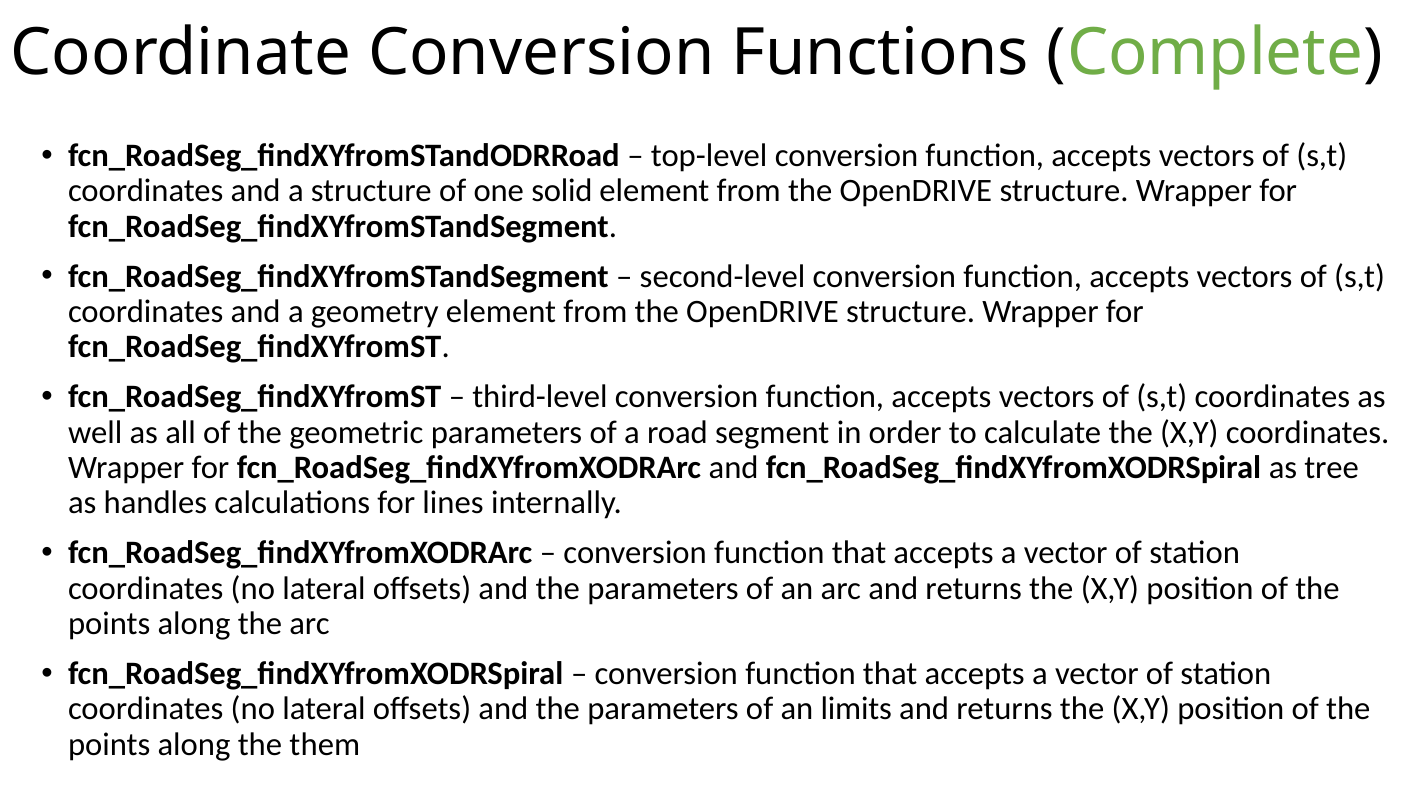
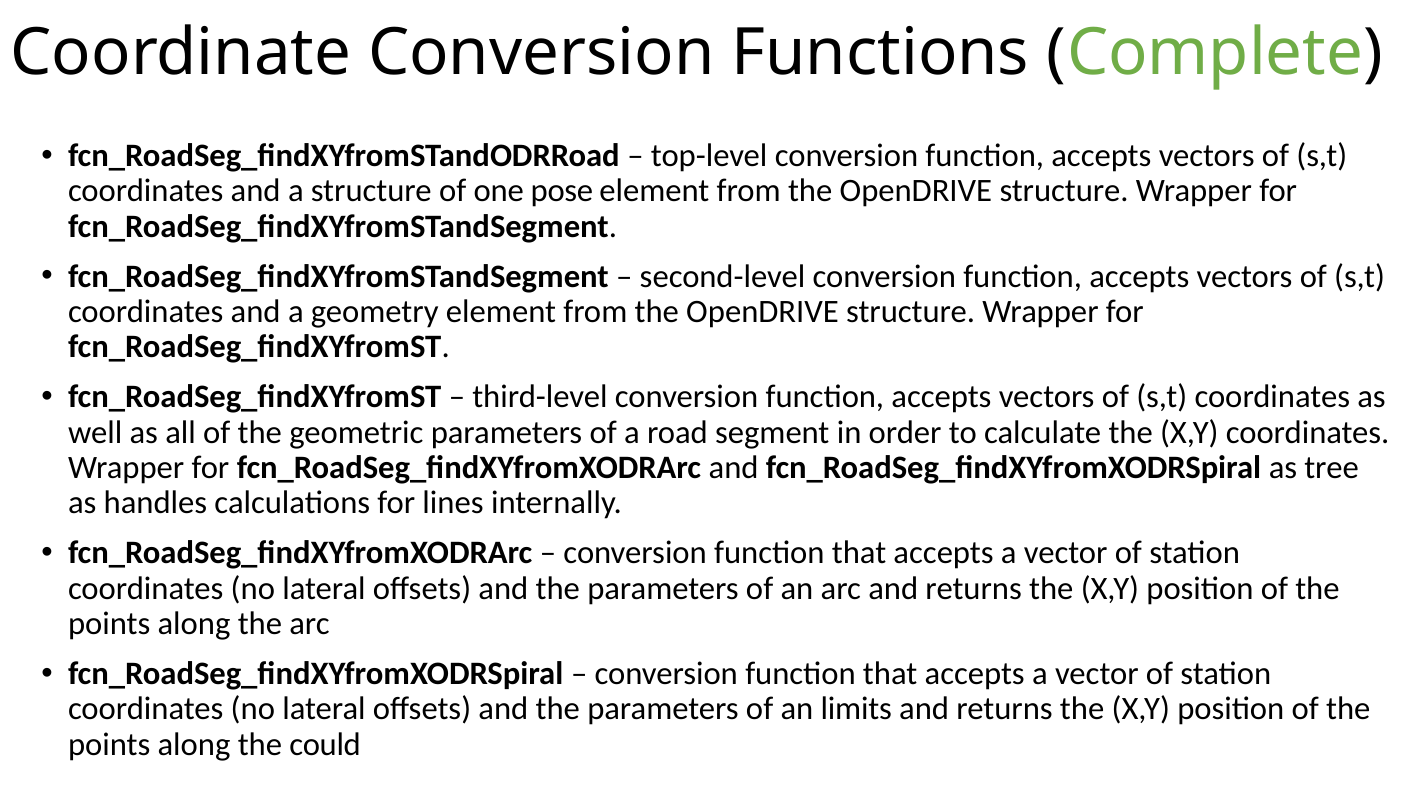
solid: solid -> pose (562, 191)
them: them -> could (325, 744)
